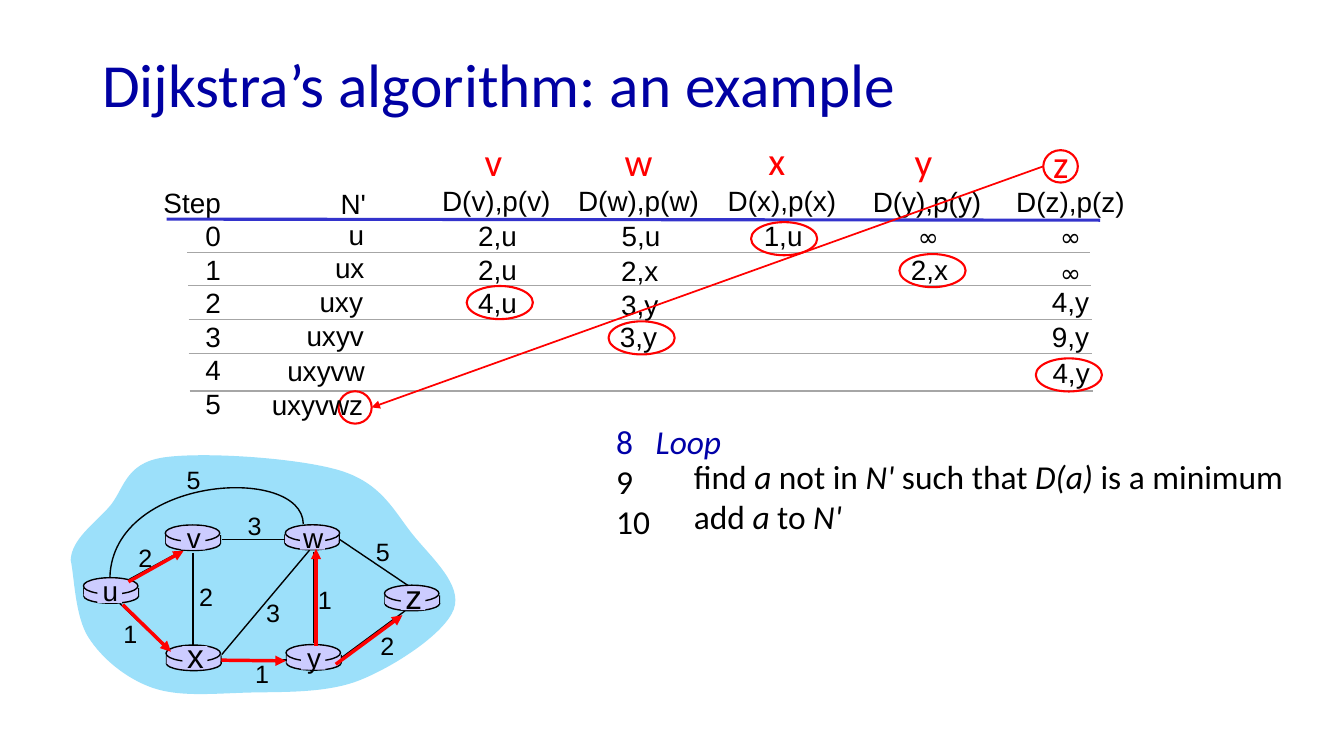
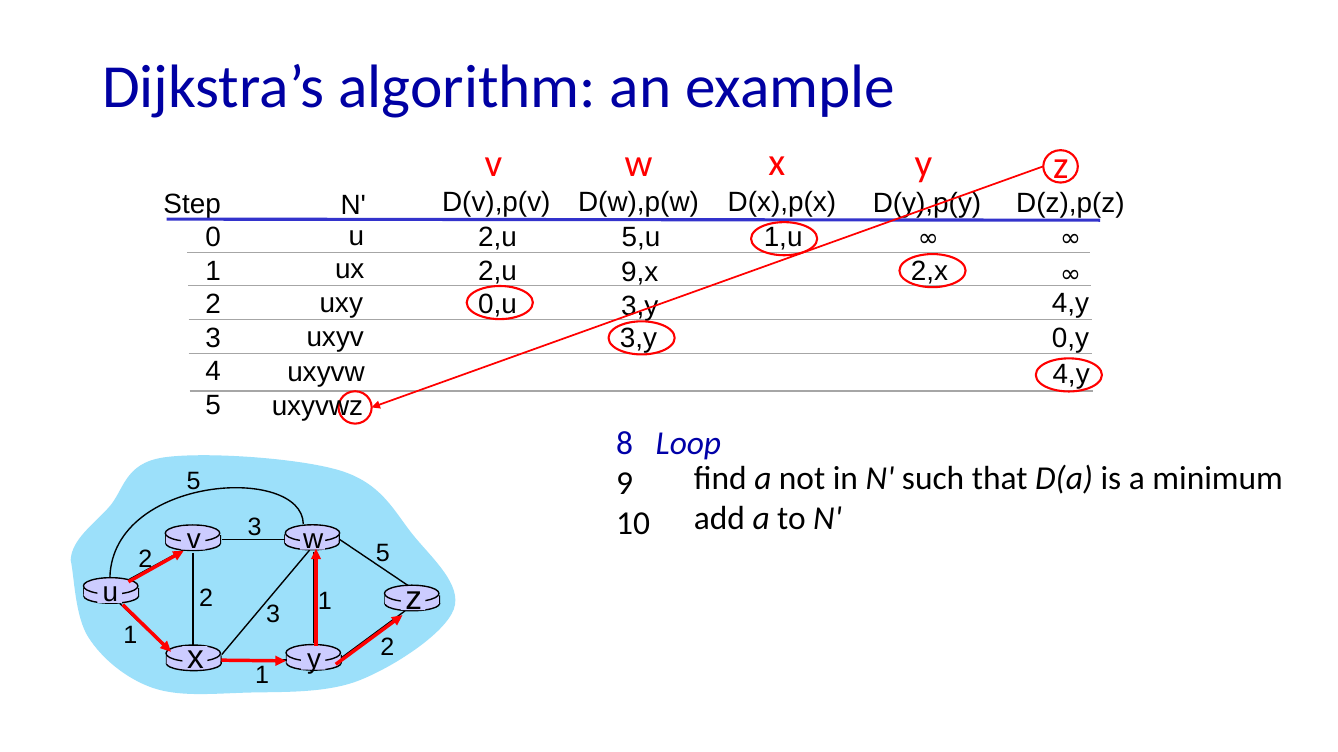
2,x: 2,x -> 9,x (640, 273)
4,u: 4,u -> 0,u (498, 304)
9,y: 9,y -> 0,y (1070, 339)
